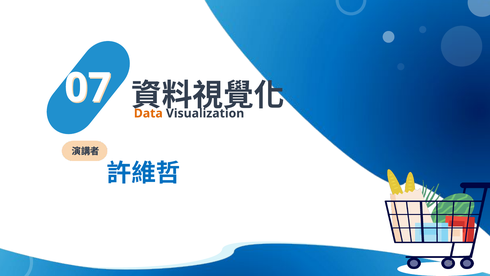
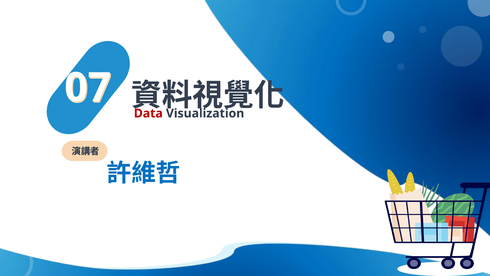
Data colour: orange -> red (148, 113)
